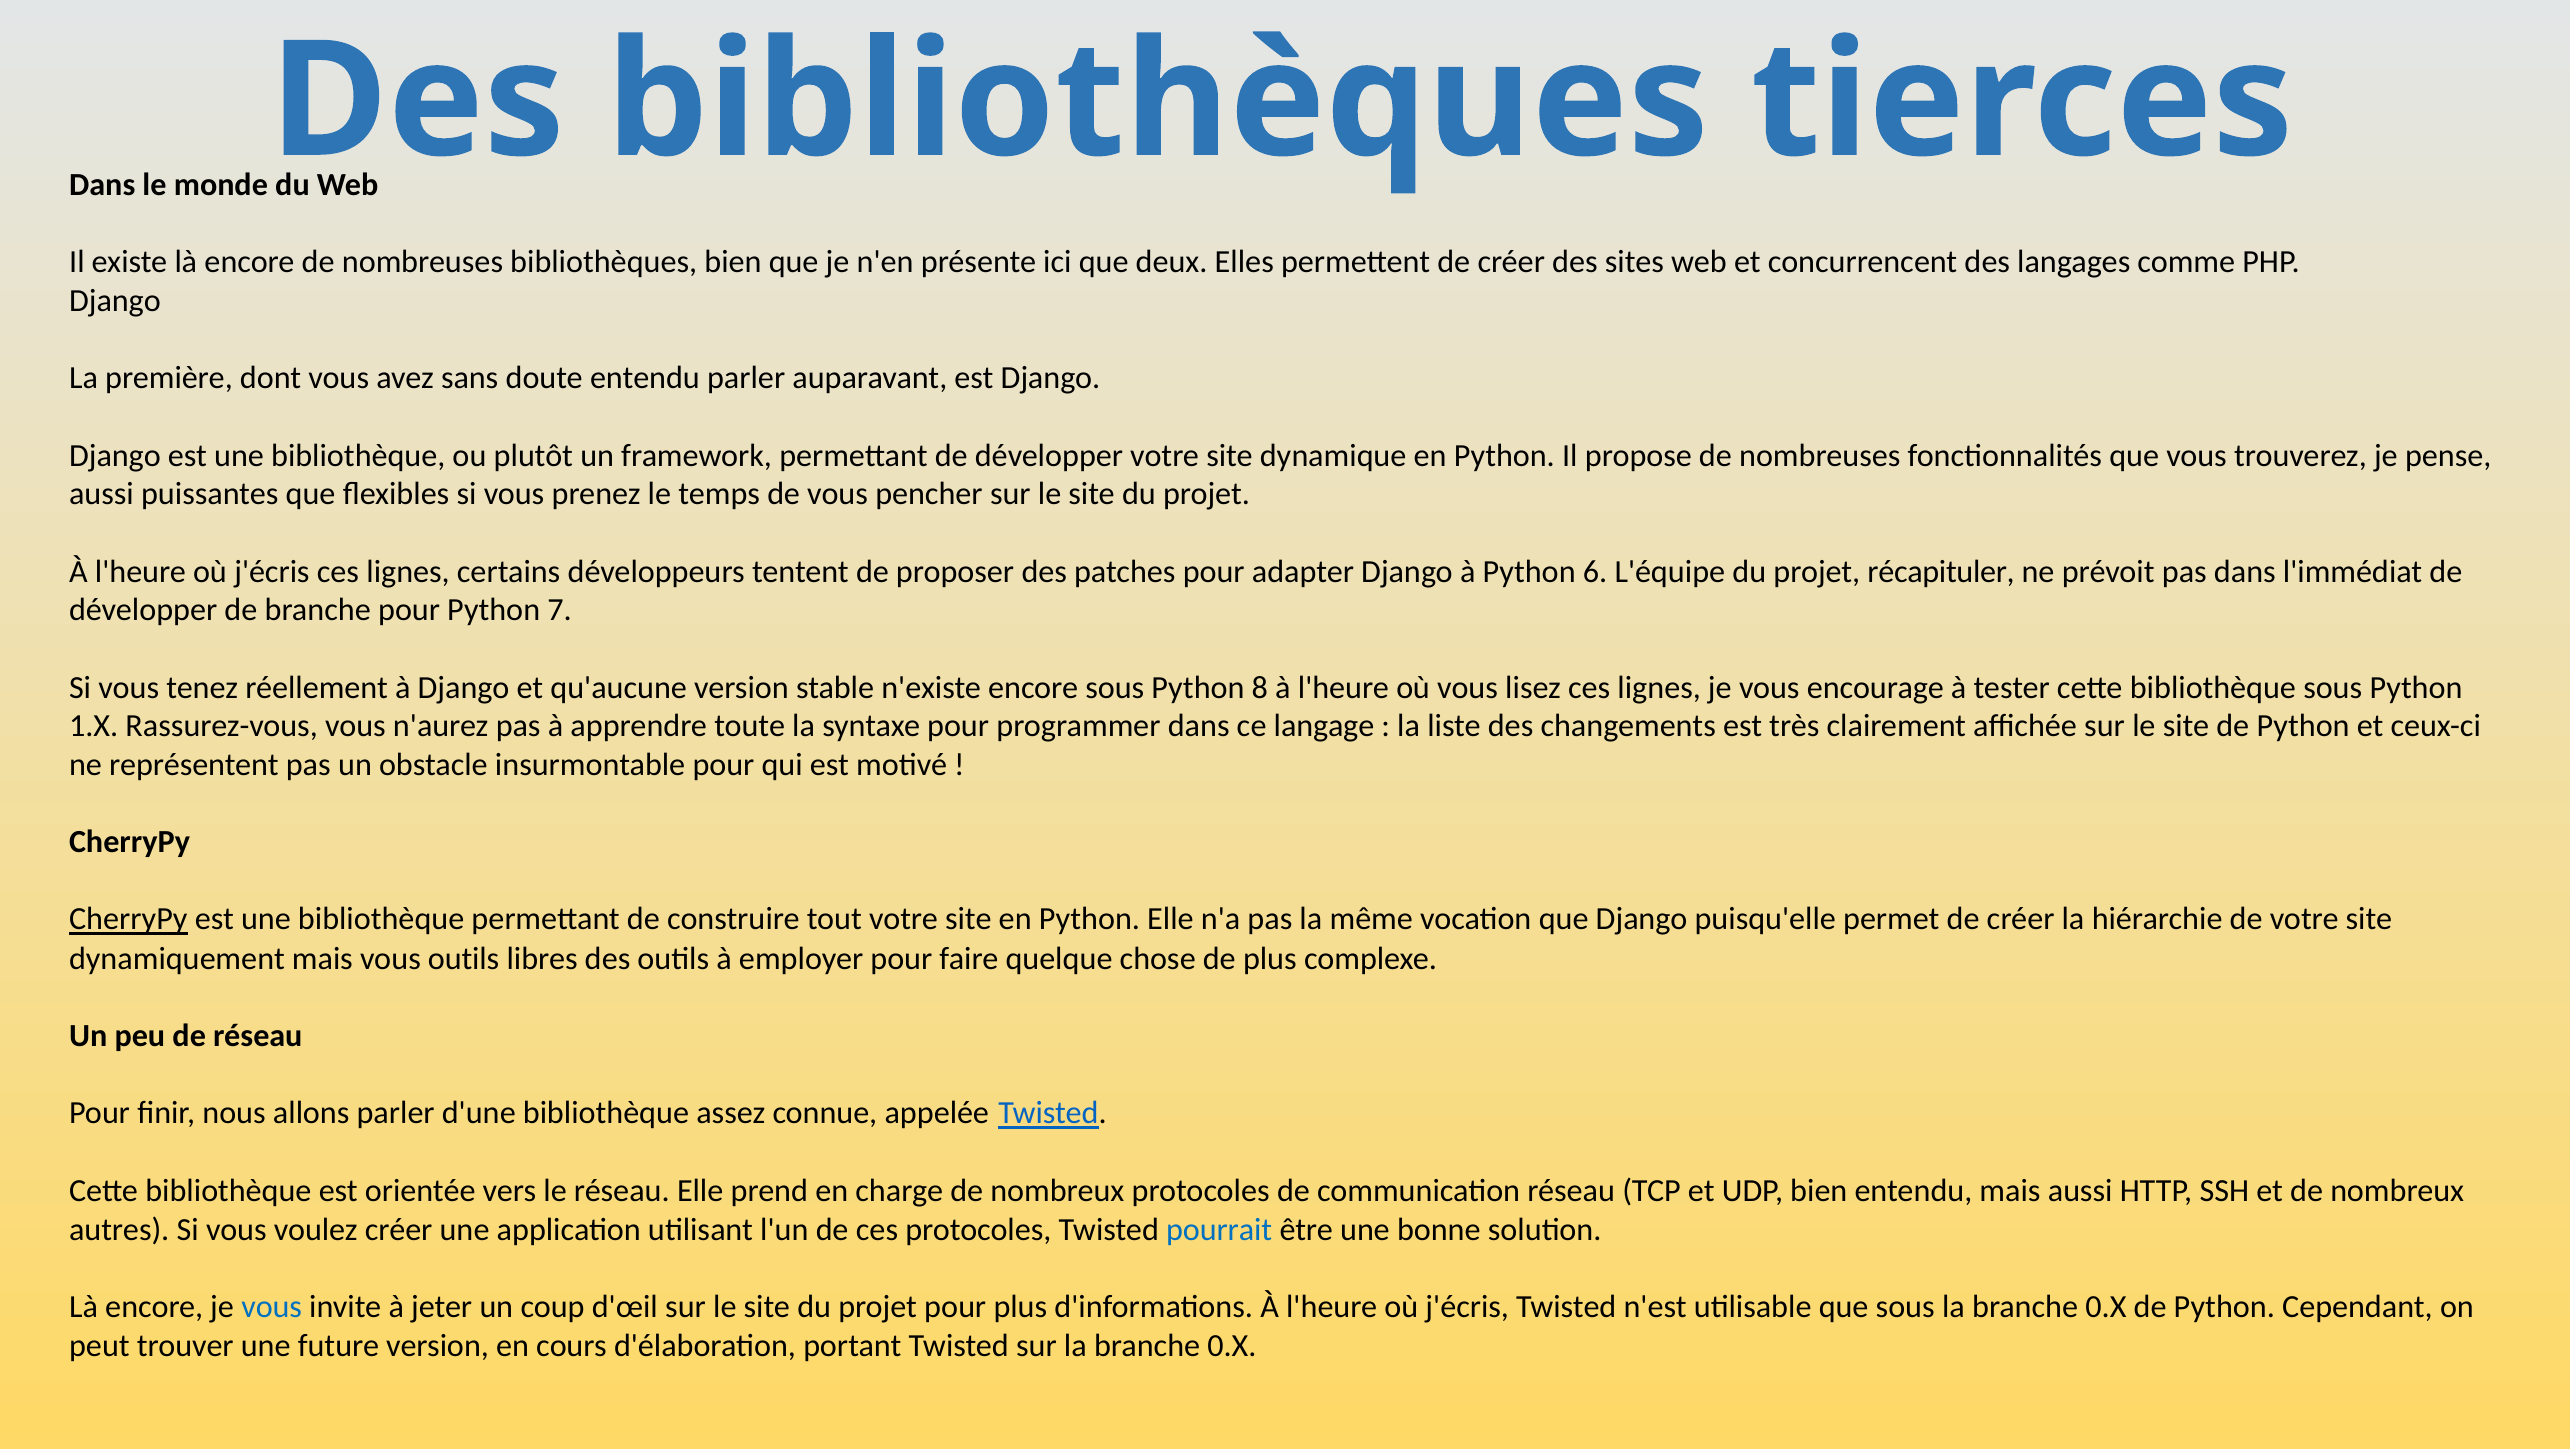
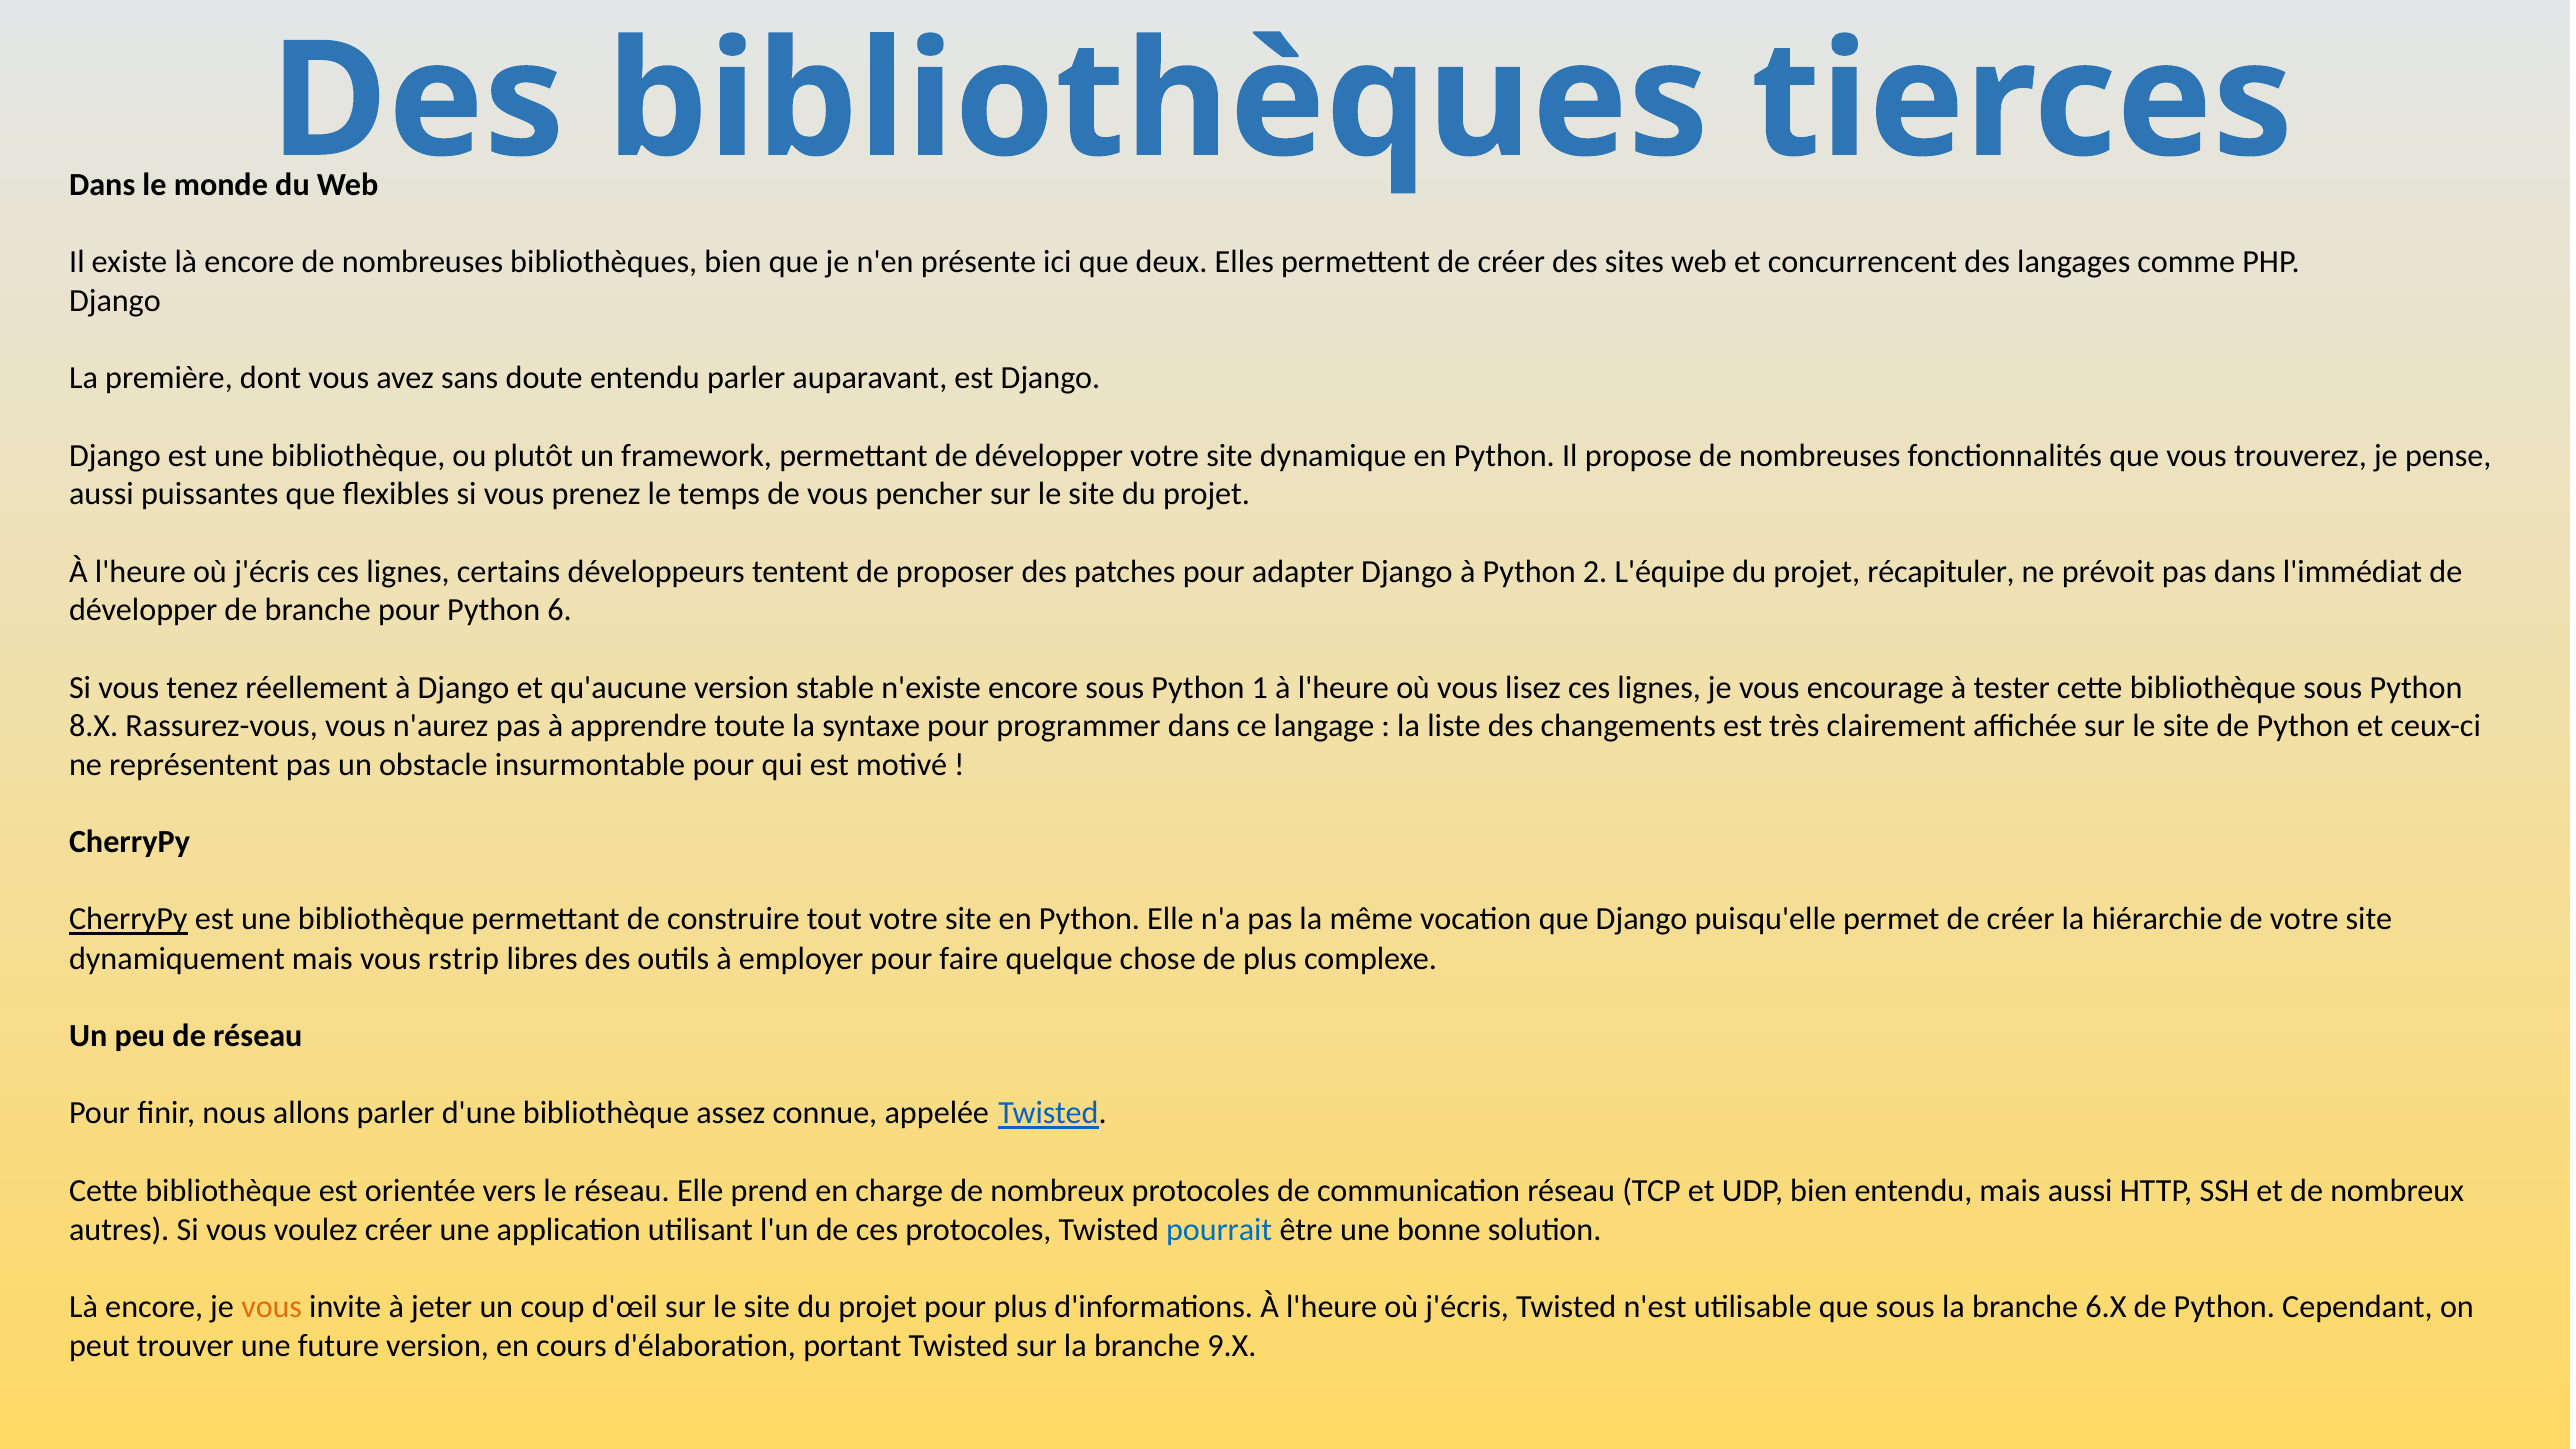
6: 6 -> 2 (1595, 571)
7: 7 -> 6 (560, 610)
8: 8 -> 1 (1260, 687)
1.X: 1.X -> 8.X (94, 726)
vous outils: outils -> rstrip (463, 958)
vous colour: blue -> orange (272, 1307)
sous la branche 0.X: 0.X -> 6.X (2106, 1307)
sur la branche 0.X: 0.X -> 9.X (1232, 1345)
